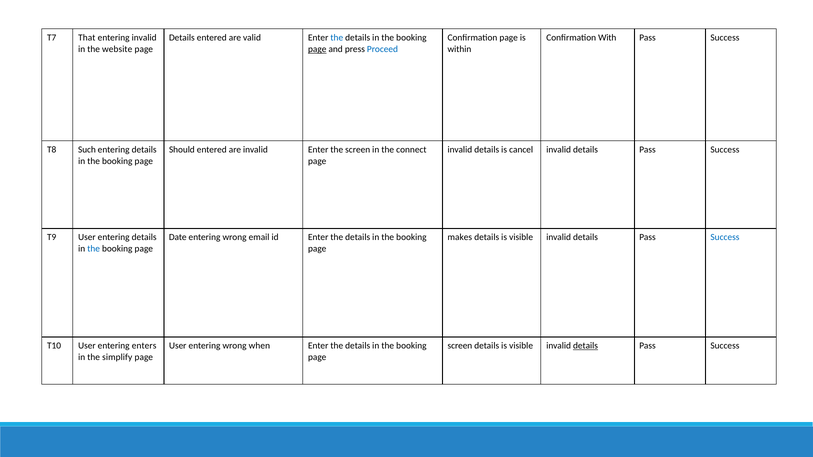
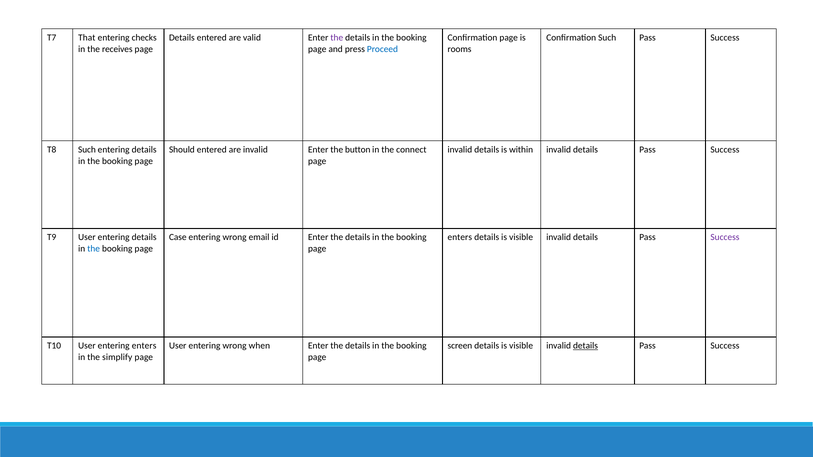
entering invalid: invalid -> checks (144, 38)
the colour: blue -> purple (337, 38)
Confirmation With: With -> Such (607, 38)
website: website -> receives (117, 49)
page underline: present -> none (317, 49)
within: within -> rooms (459, 49)
the screen: screen -> button (358, 150)
cancel: cancel -> within (521, 150)
Date: Date -> Case (178, 238)
makes: makes -> enters (460, 238)
Success colour: blue -> purple (725, 238)
